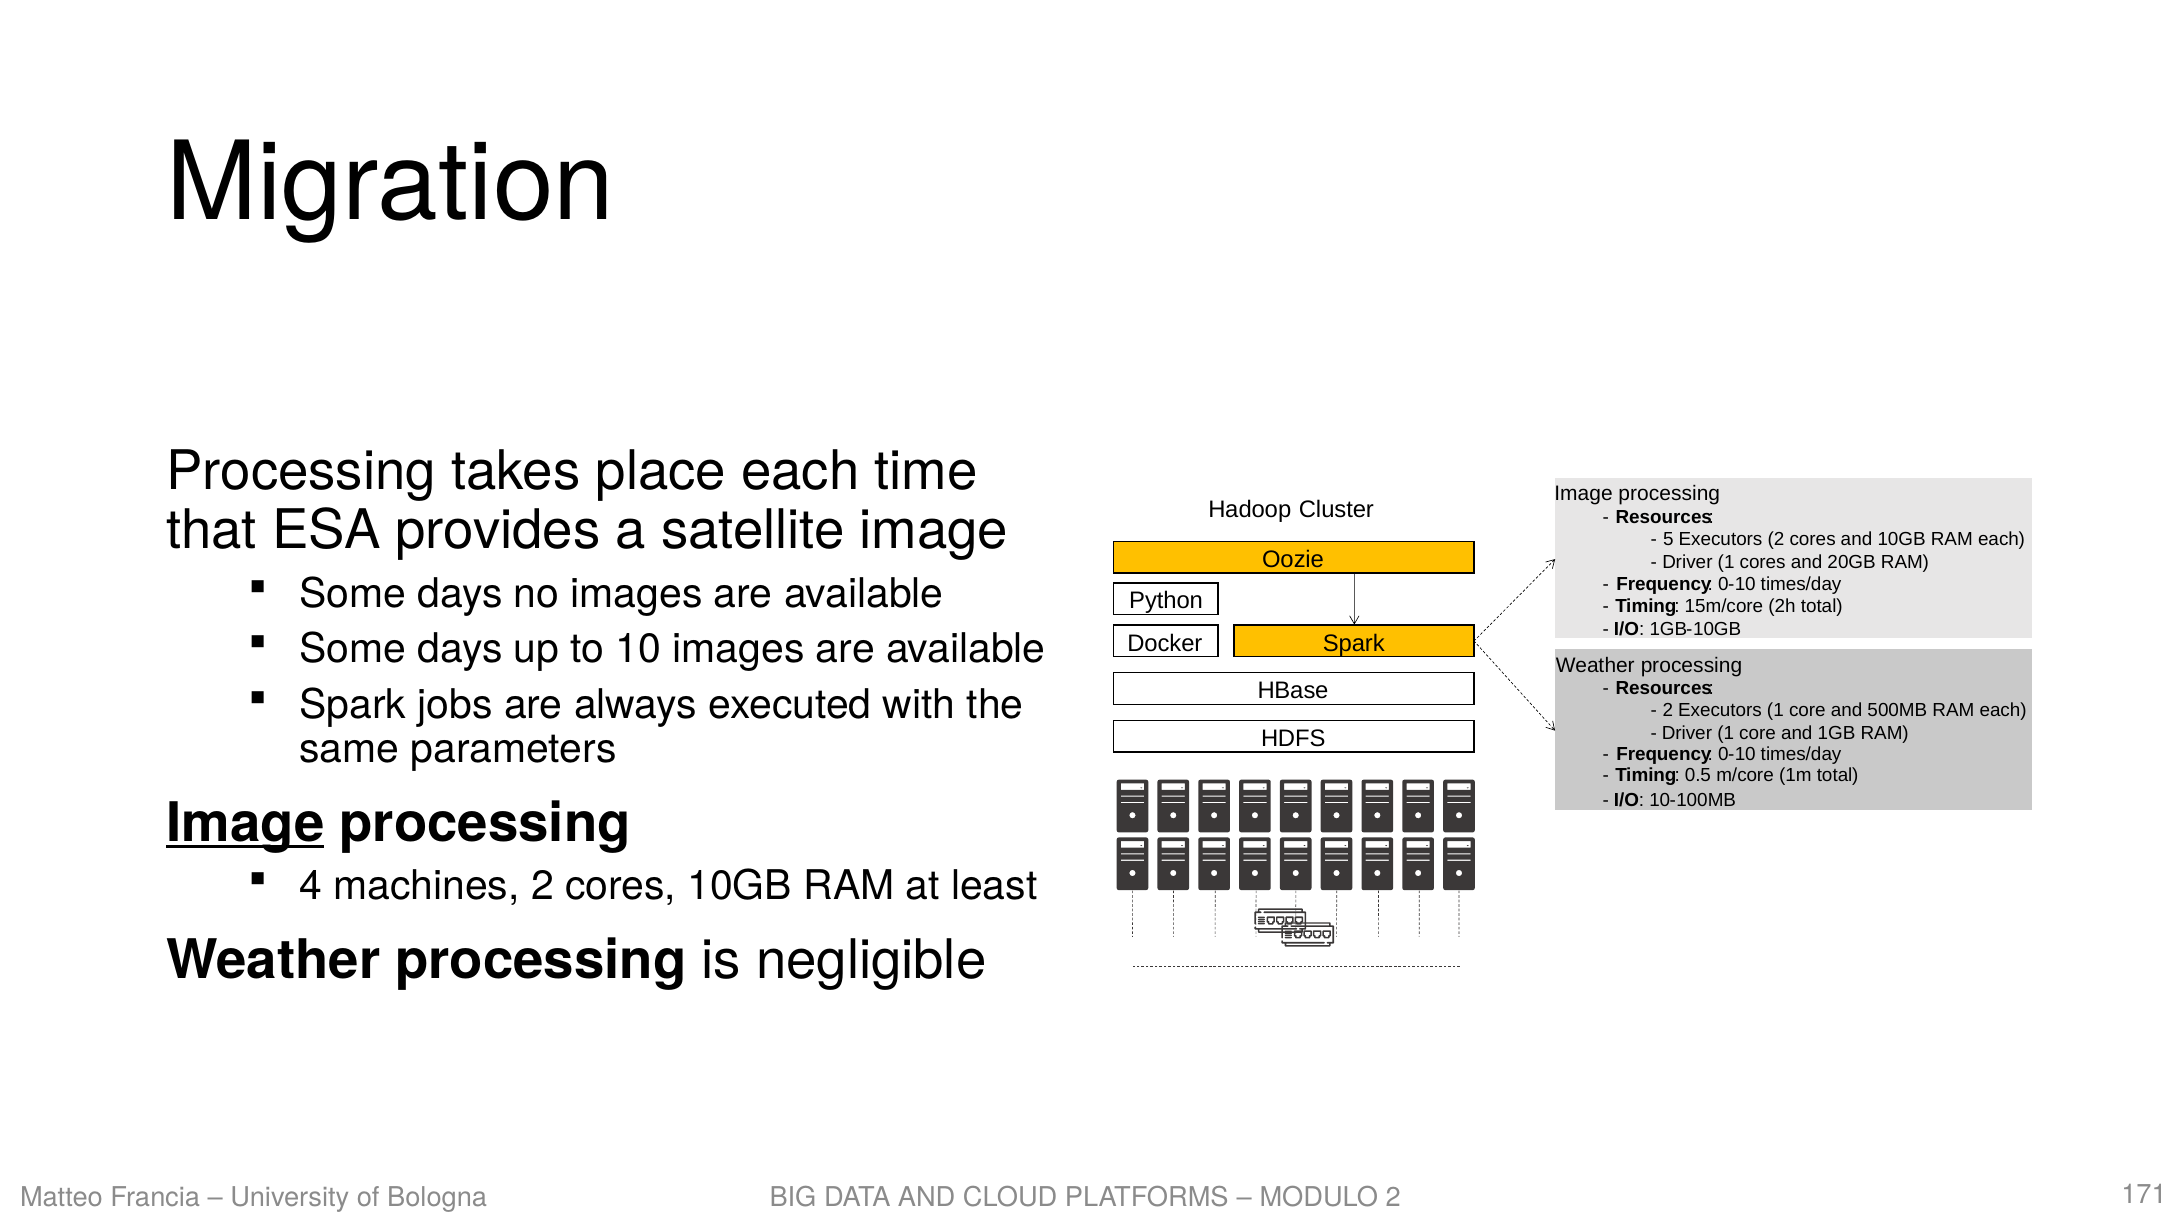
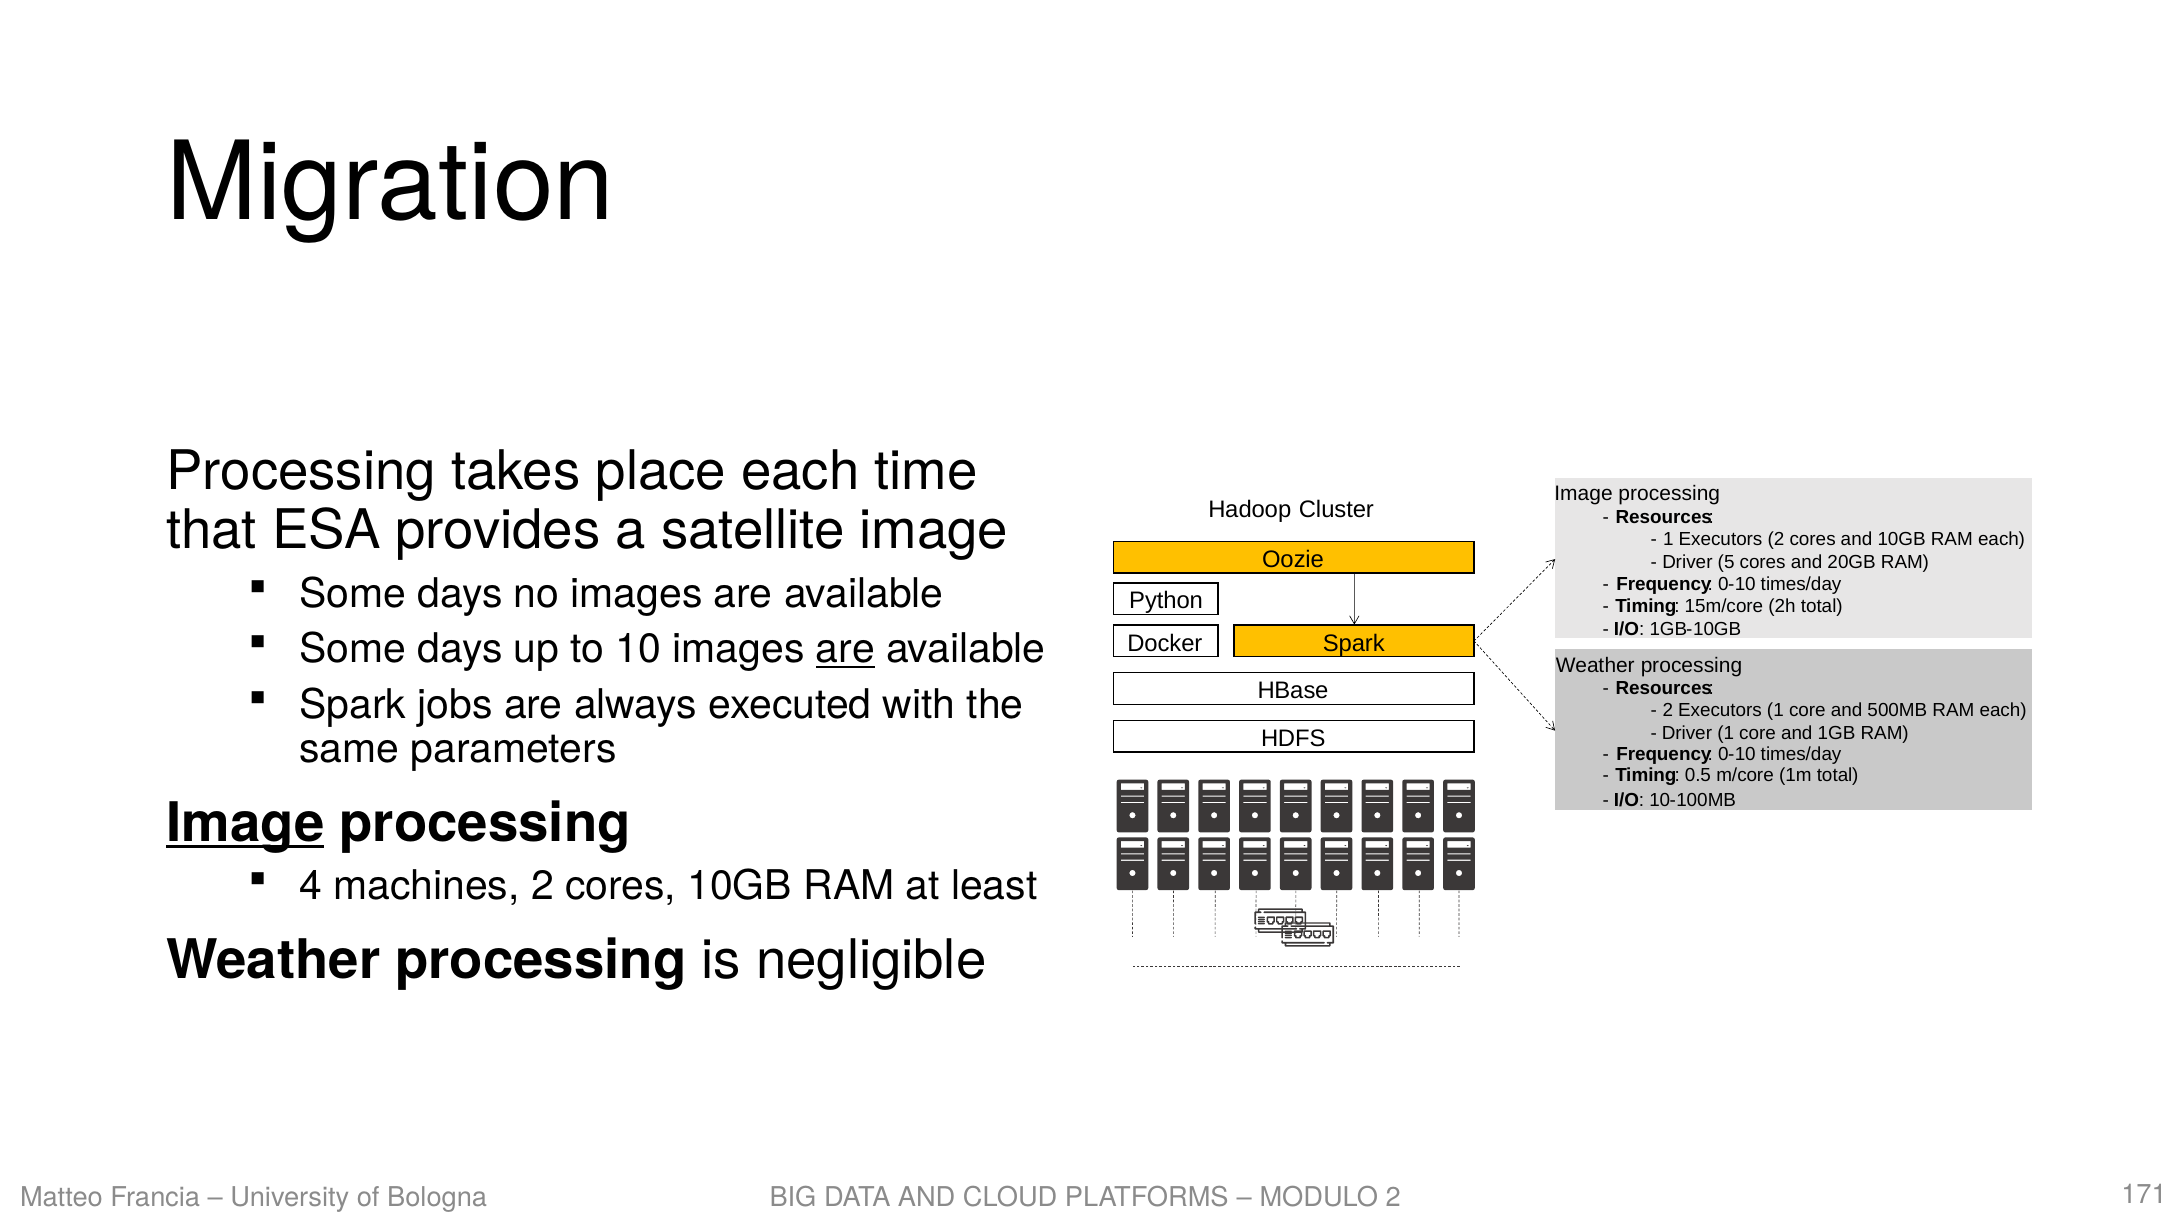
5: 5 -> 1 (1668, 539)
1: 1 -> 5 (1726, 562)
are underline: none -> present (845, 649)
